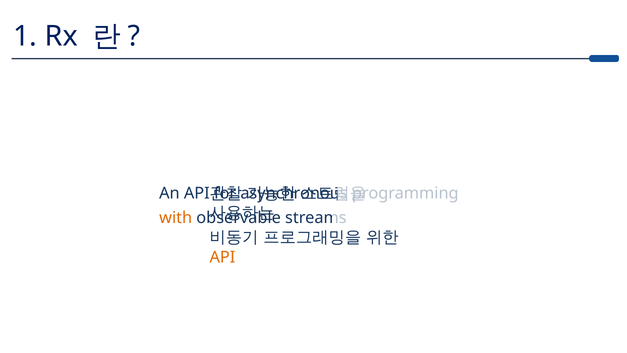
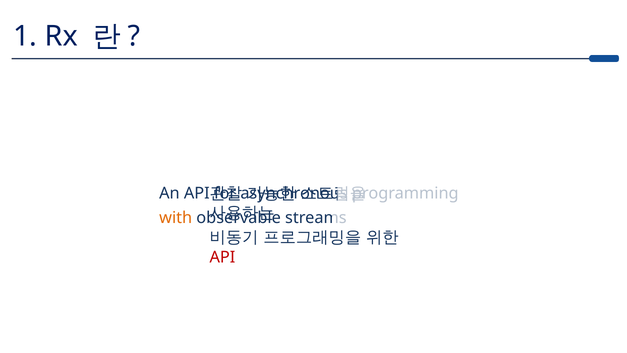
API colour: orange -> red (222, 257)
